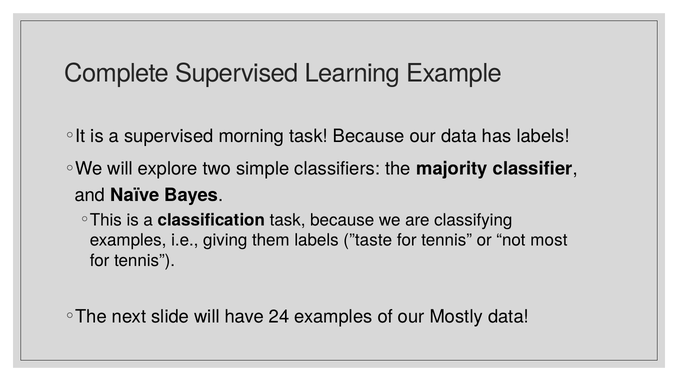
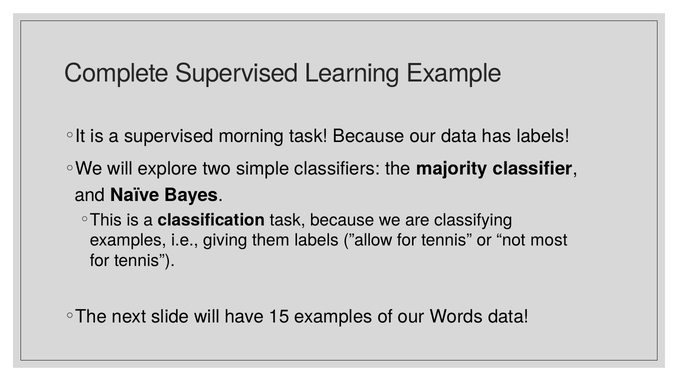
”taste: ”taste -> ”allow (368, 241)
24: 24 -> 15 (279, 317)
Mostly: Mostly -> Words (456, 317)
